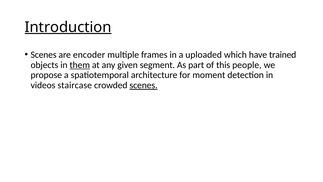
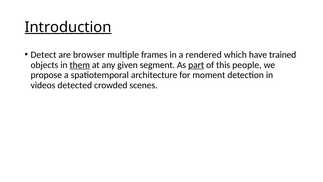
Scenes: Scenes -> Detect (44, 55)
encoder: encoder -> browser (89, 55)
uploaded: uploaded -> rendered (204, 55)
part underline: none -> present (196, 65)
staircase: staircase -> detected (75, 85)
scenes underline: present -> none (144, 85)
